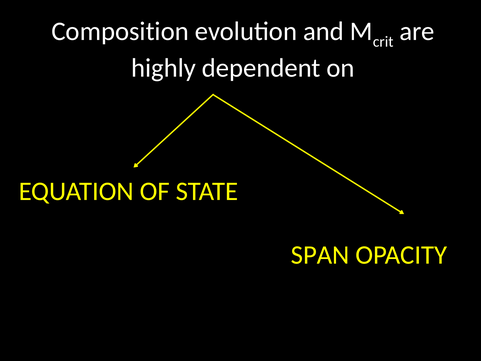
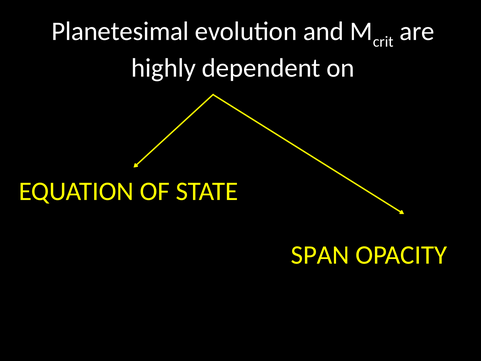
Composition: Composition -> Planetesimal (120, 31)
